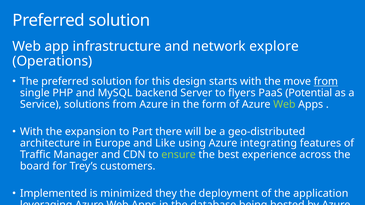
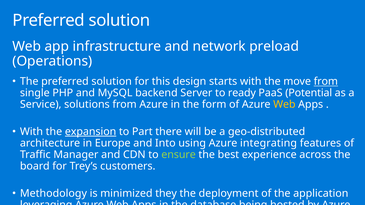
explore: explore -> preload (274, 46)
flyers: flyers -> ready (242, 93)
Web colour: light green -> yellow (284, 105)
expansion underline: none -> present (91, 132)
Like: Like -> Into (165, 143)
Implemented: Implemented -> Methodology (53, 194)
